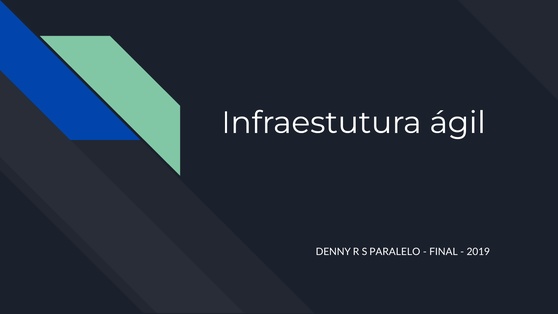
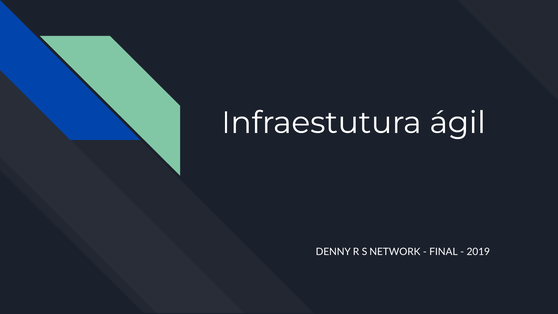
PARALELO: PARALELO -> NETWORK (395, 252)
